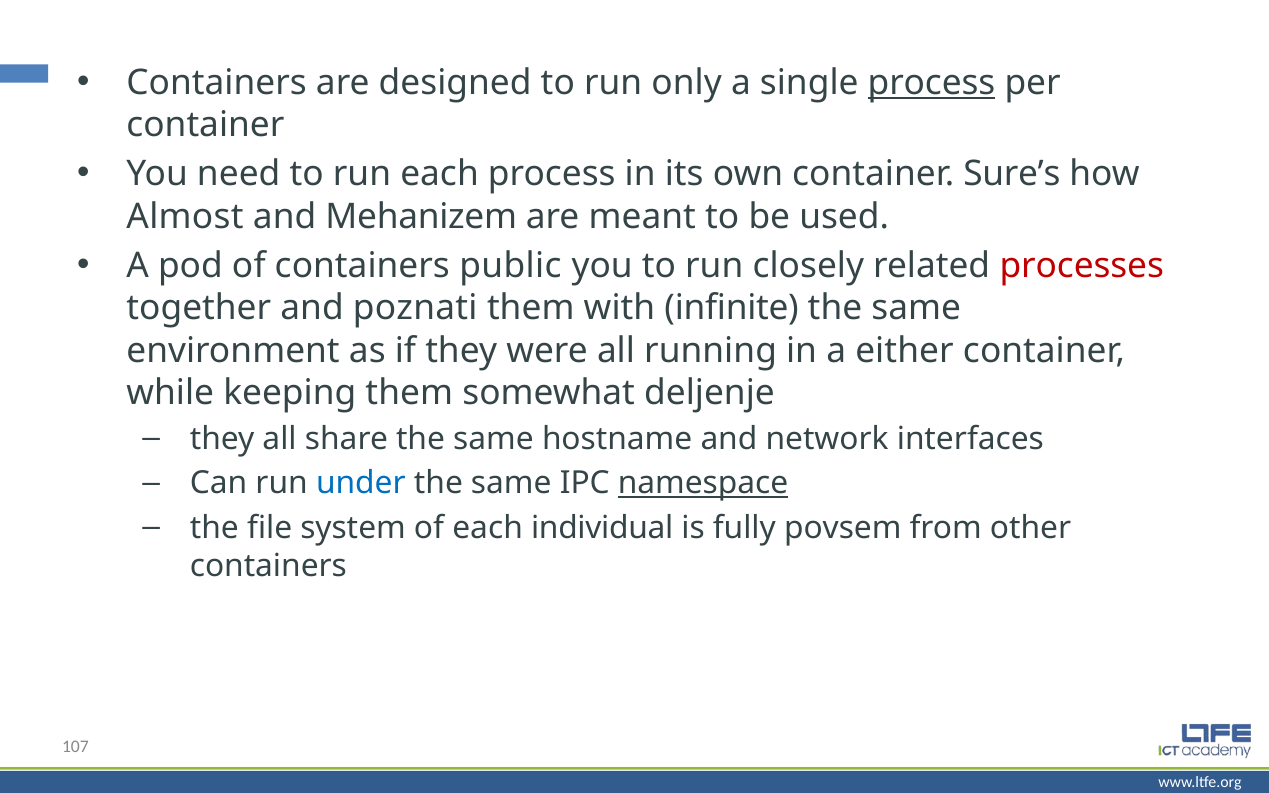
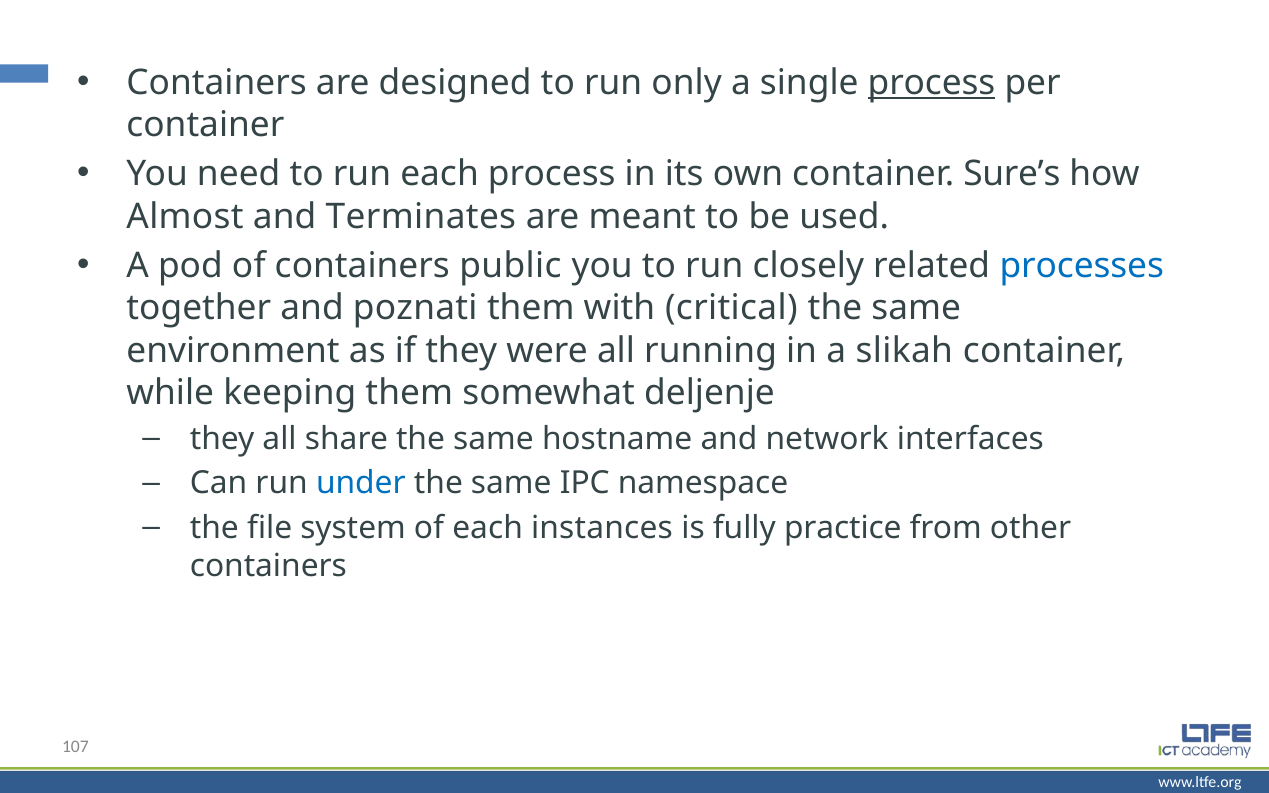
Mehanizem: Mehanizem -> Terminates (421, 217)
processes colour: red -> blue (1082, 266)
infinite: infinite -> critical (731, 308)
either: either -> slikah (904, 351)
namespace underline: present -> none (703, 484)
individual: individual -> instances (602, 528)
povsem: povsem -> practice (843, 528)
